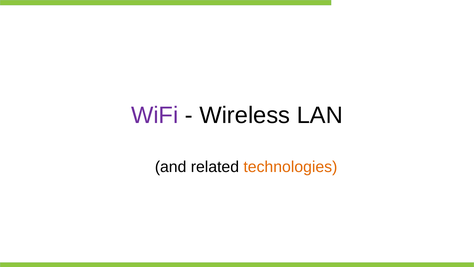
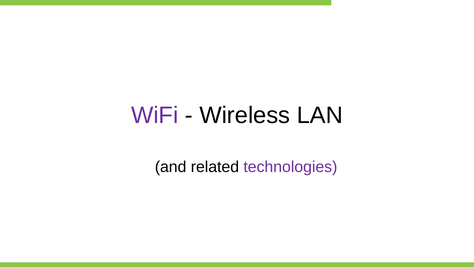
technologies colour: orange -> purple (290, 167)
